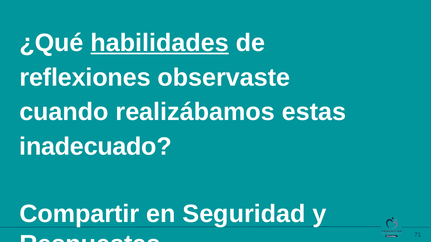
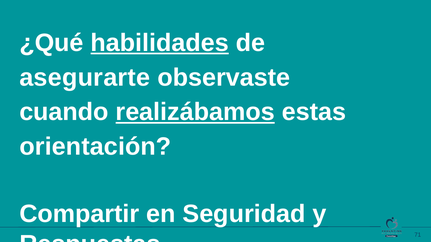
reflexiones: reflexiones -> asegurarte (85, 78)
realizábamos underline: none -> present (195, 112)
inadecuado: inadecuado -> orientación (95, 147)
